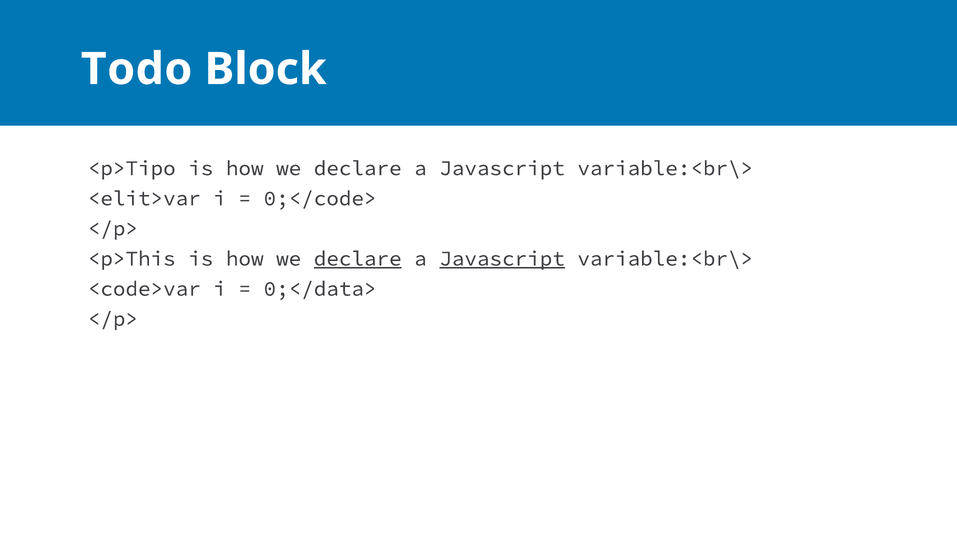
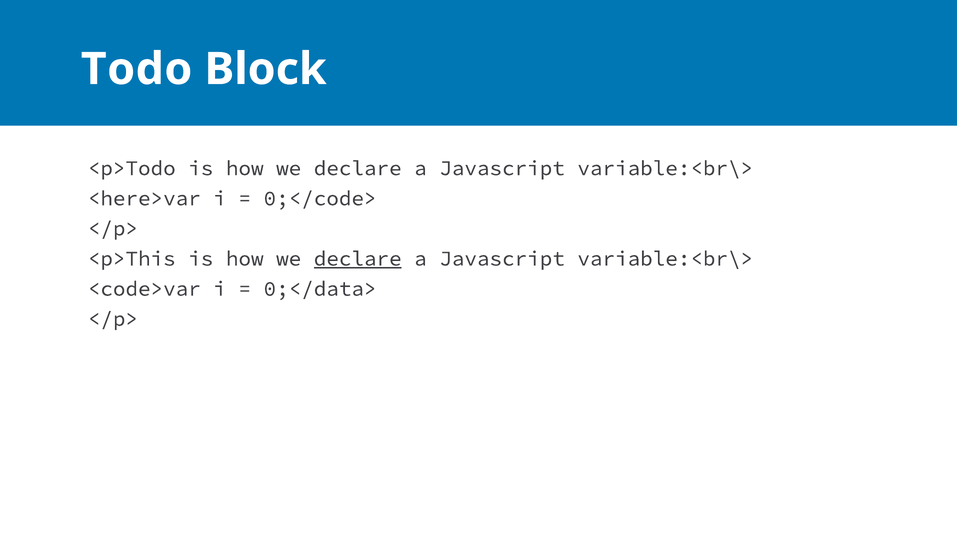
<p>Tipo: <p>Tipo -> <p>Todo (132, 168)
<elit>var: <elit>var -> <here>var (144, 198)
Javascript underline: present -> none (502, 258)
